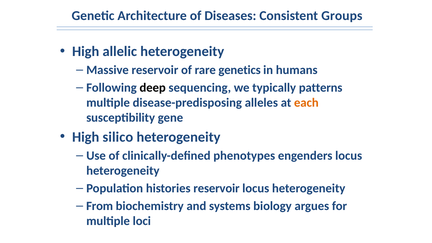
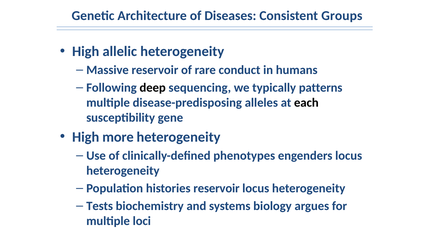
genetics: genetics -> conduct (240, 70)
each colour: orange -> black (306, 103)
silico: silico -> more (118, 137)
From: From -> Tests (100, 206)
